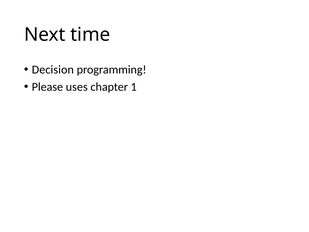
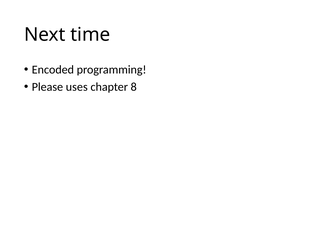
Decision: Decision -> Encoded (53, 70)
1: 1 -> 8 (134, 87)
